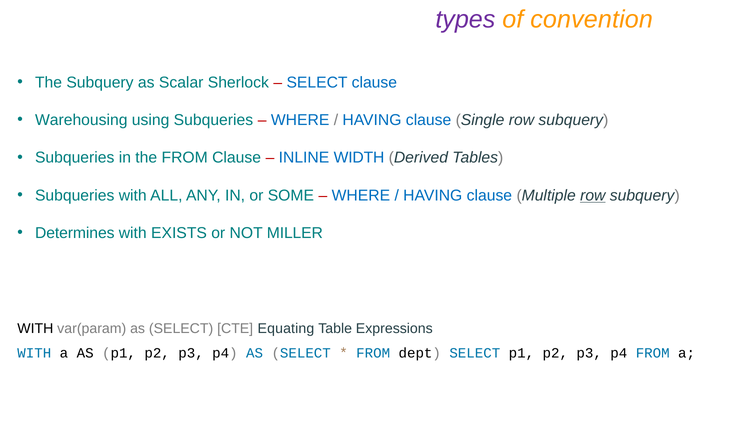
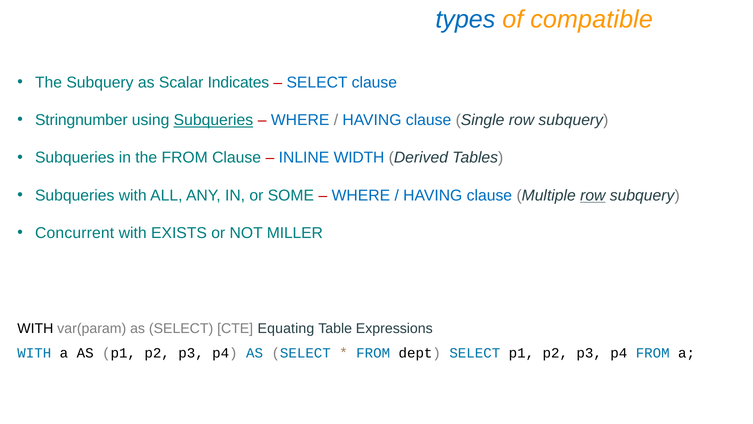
types colour: purple -> blue (465, 20)
convention: convention -> compatible (592, 20)
Sherlock: Sherlock -> Indicates (238, 82)
Warehousing: Warehousing -> Stringnumber (81, 120)
Subqueries underline: none -> present (213, 120)
Determines: Determines -> Concurrent (75, 233)
